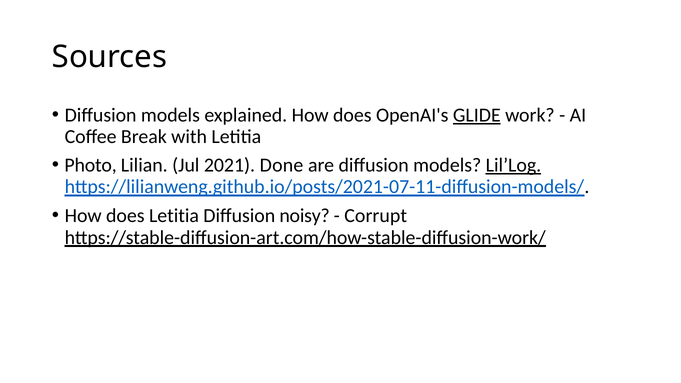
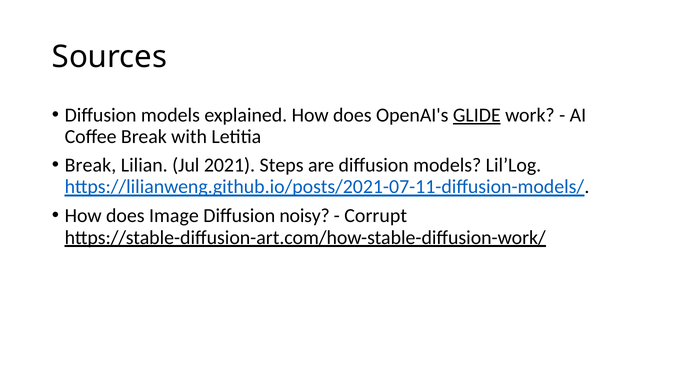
Photo: Photo -> Break (90, 165)
Done: Done -> Steps (282, 165)
Lil’Log underline: present -> none (513, 165)
does Letitia: Letitia -> Image (174, 216)
